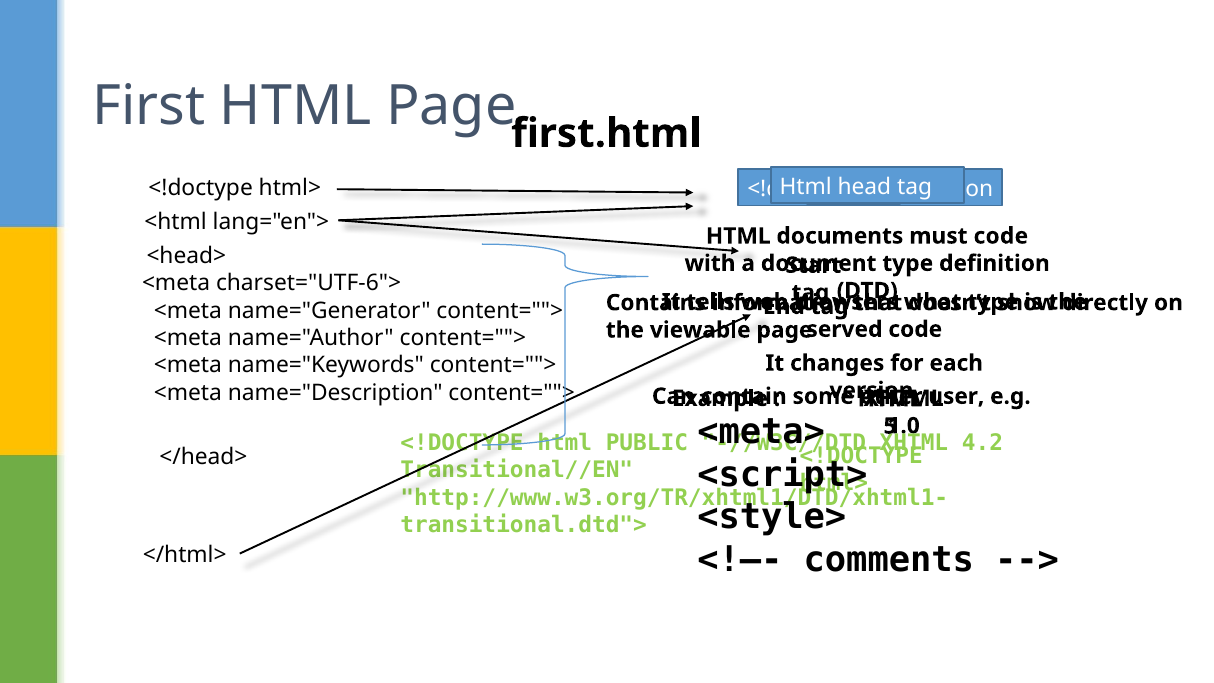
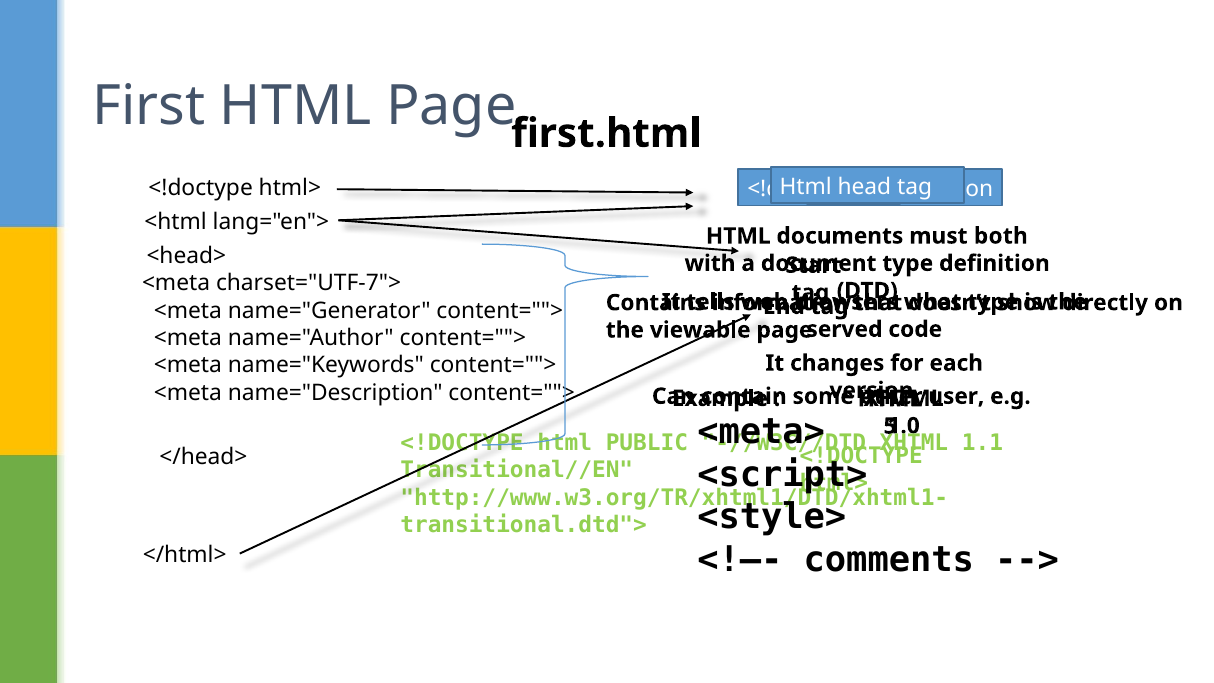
must code: code -> both (1001, 236)
charset="UTF-6">: charset="UTF-6"> -> charset="UTF-7"> (309, 283)
4.2: 4.2 -> 1.1 (982, 443)
